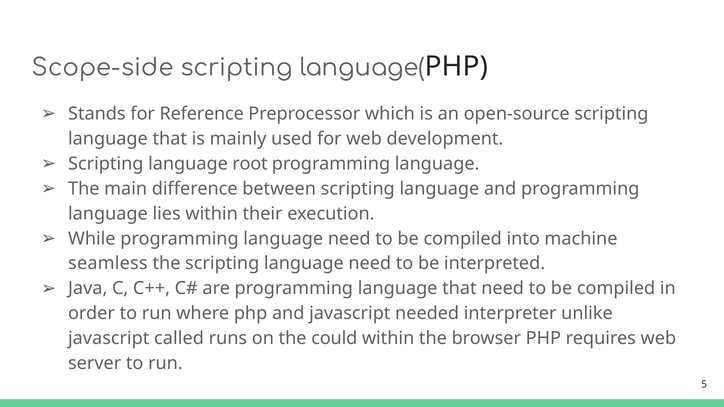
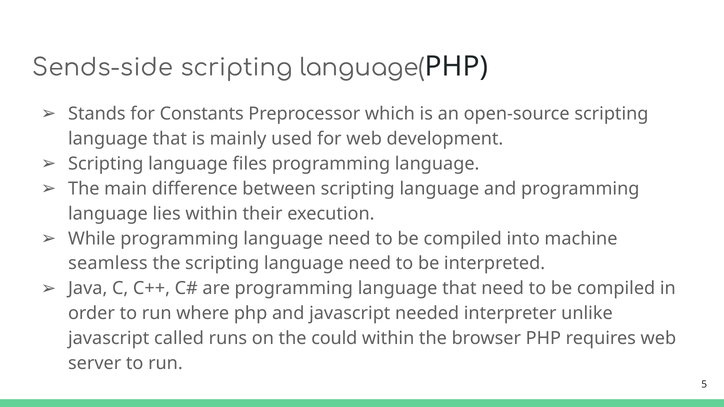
Scope-side: Scope-side -> Sends-side (103, 68)
Reference: Reference -> Constants (202, 114)
root: root -> files (250, 164)
